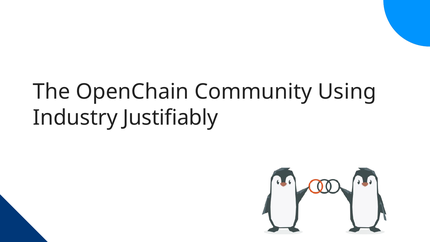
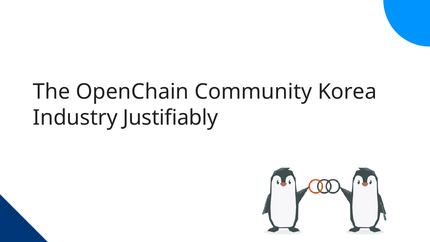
Using: Using -> Korea (347, 92)
